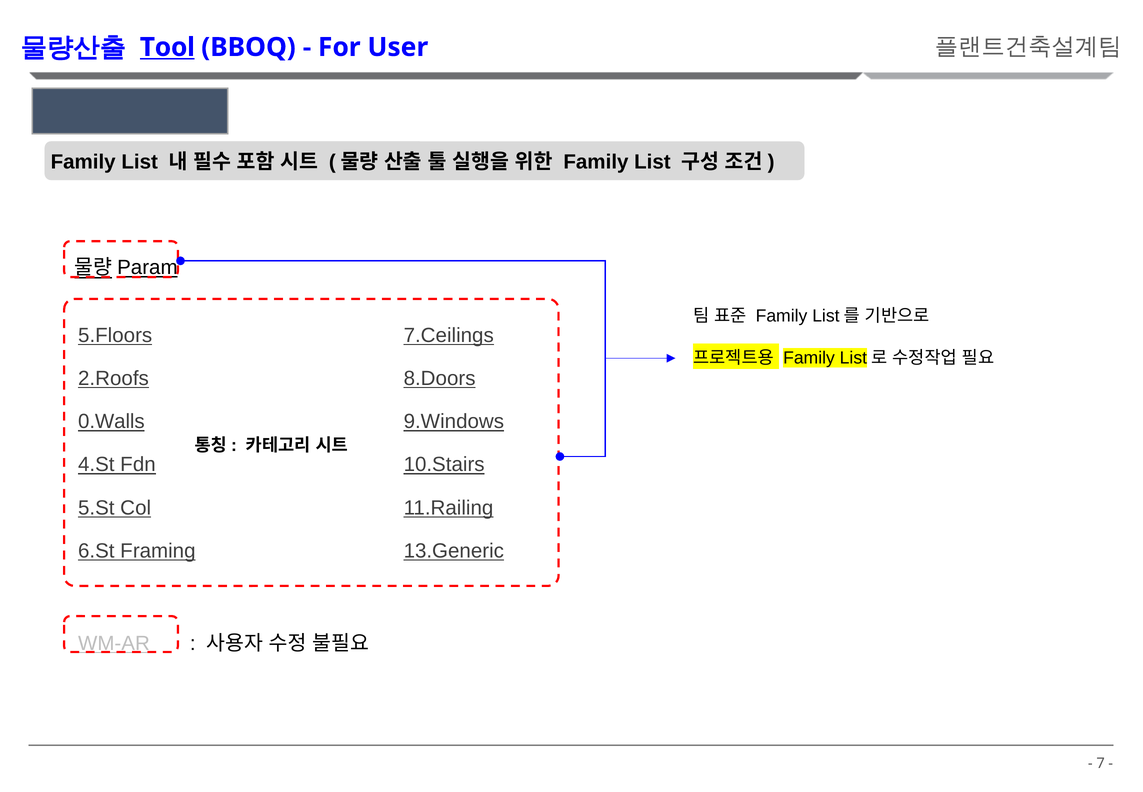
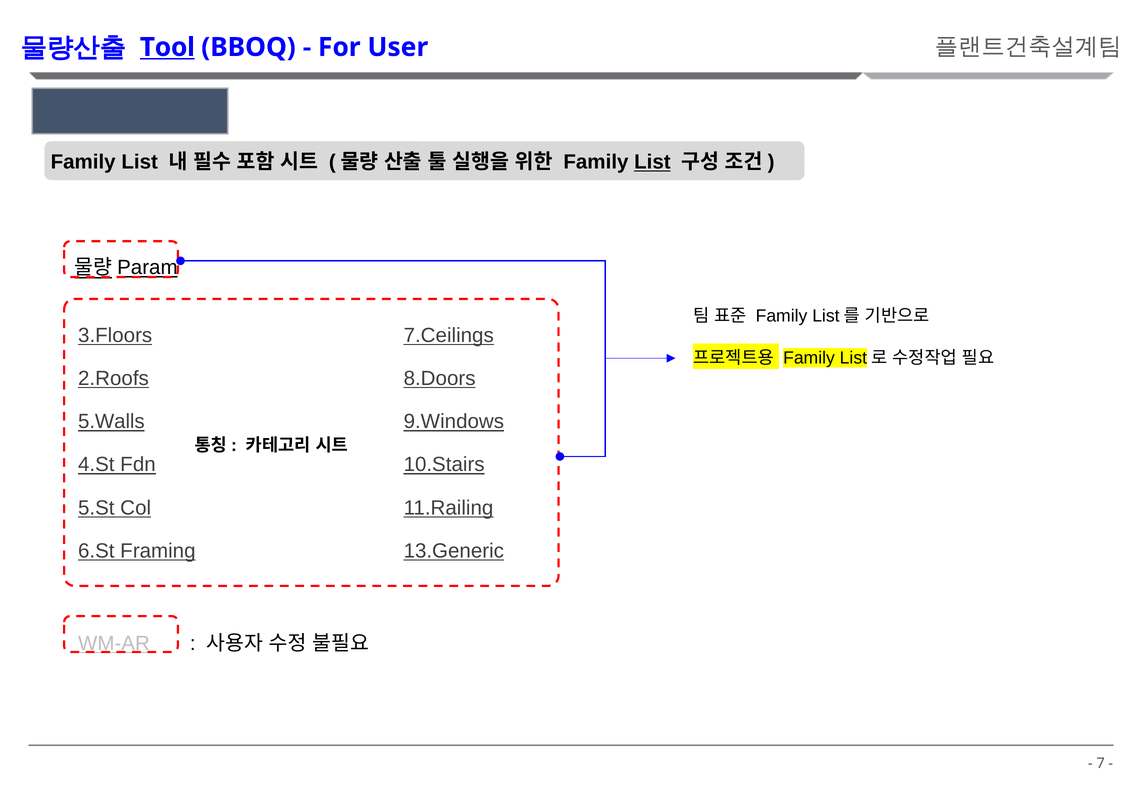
List underline: none -> present (652, 162)
5.Floors: 5.Floors -> 3.Floors (115, 335)
0.Walls: 0.Walls -> 5.Walls (111, 421)
